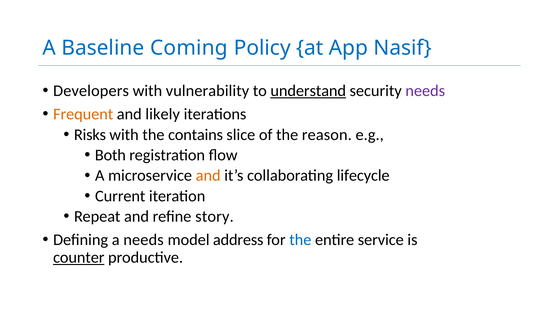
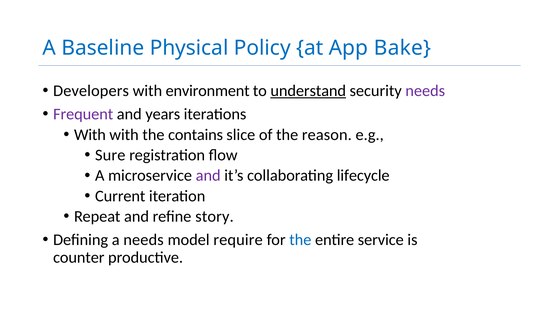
Coming: Coming -> Physical (189, 48)
Nasif: Nasif -> Bake (402, 48)
vulnerability: vulnerability -> environment (208, 91)
Frequent colour: orange -> purple (83, 114)
likely: likely -> years (163, 114)
Risks: Risks -> With (90, 135)
Both: Both -> Sure (110, 155)
and colour: orange -> purple (208, 176)
address: address -> require (238, 240)
counter underline: present -> none (79, 258)
